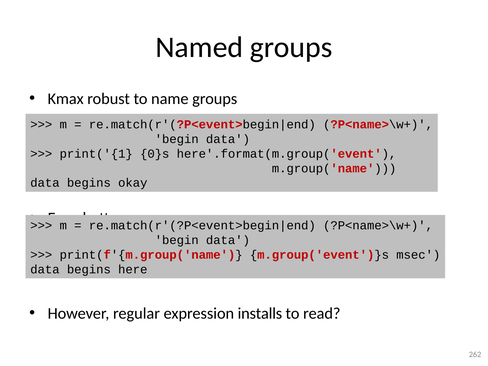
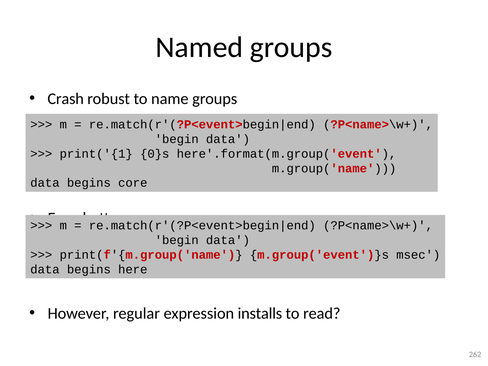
Kmax: Kmax -> Crash (66, 99)
okay: okay -> core (133, 183)
